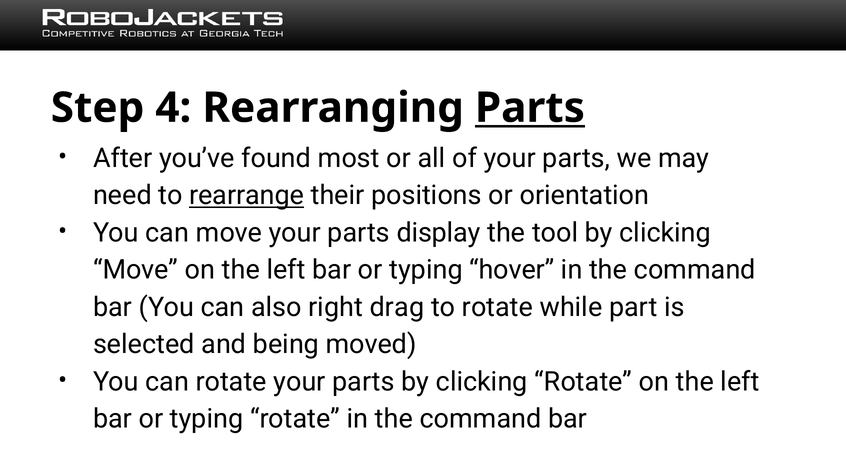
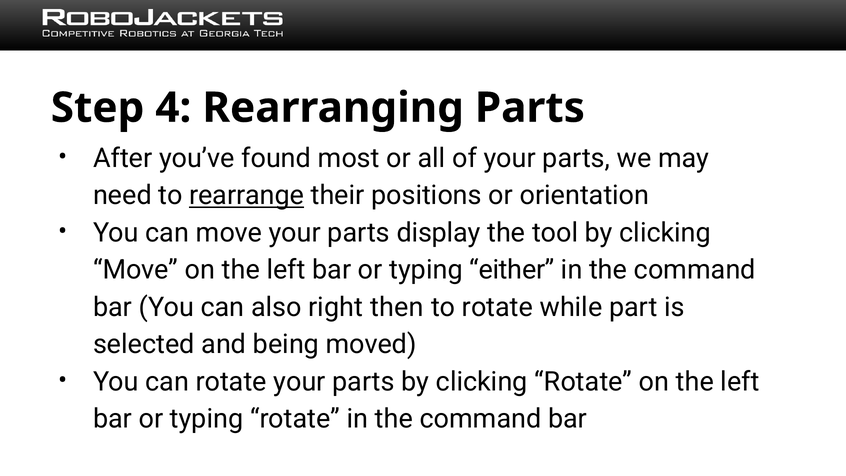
Parts underline: present -> none (530, 108)
hover: hover -> either (512, 270)
drag: drag -> then (397, 307)
